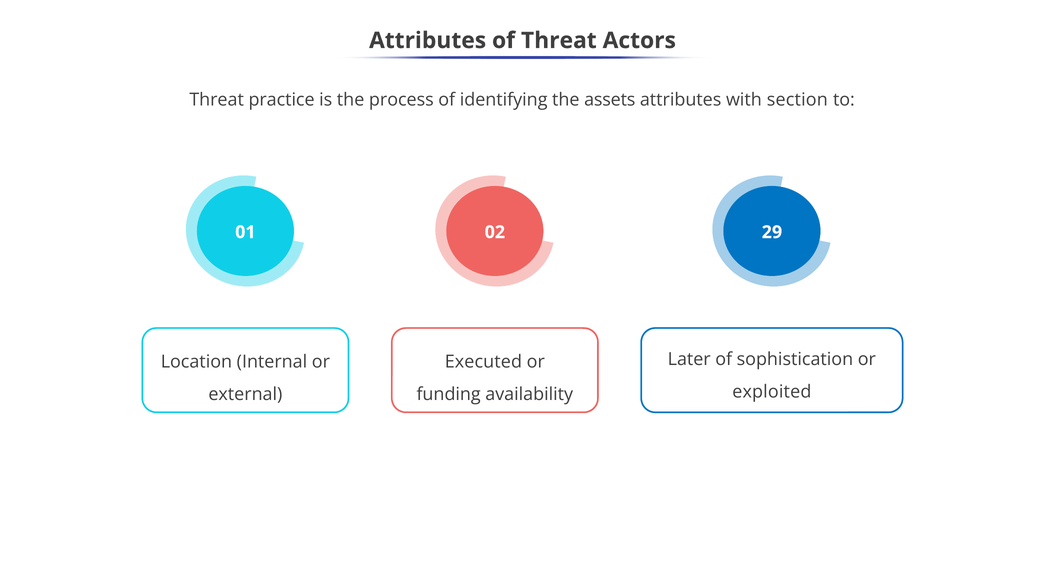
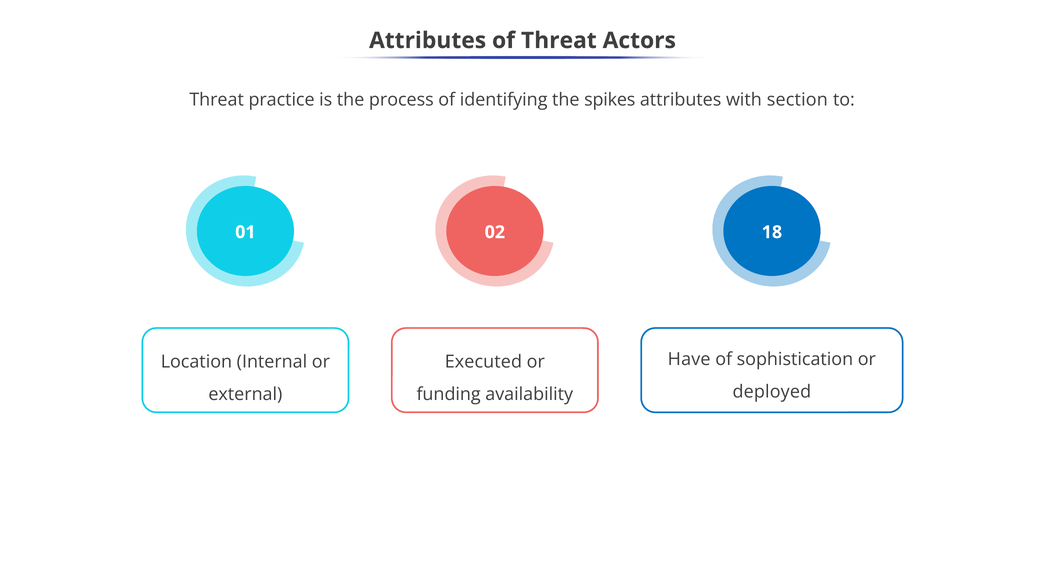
assets: assets -> spikes (610, 100)
29: 29 -> 18 (772, 232)
Later: Later -> Have (689, 359)
exploited: exploited -> deployed (772, 392)
